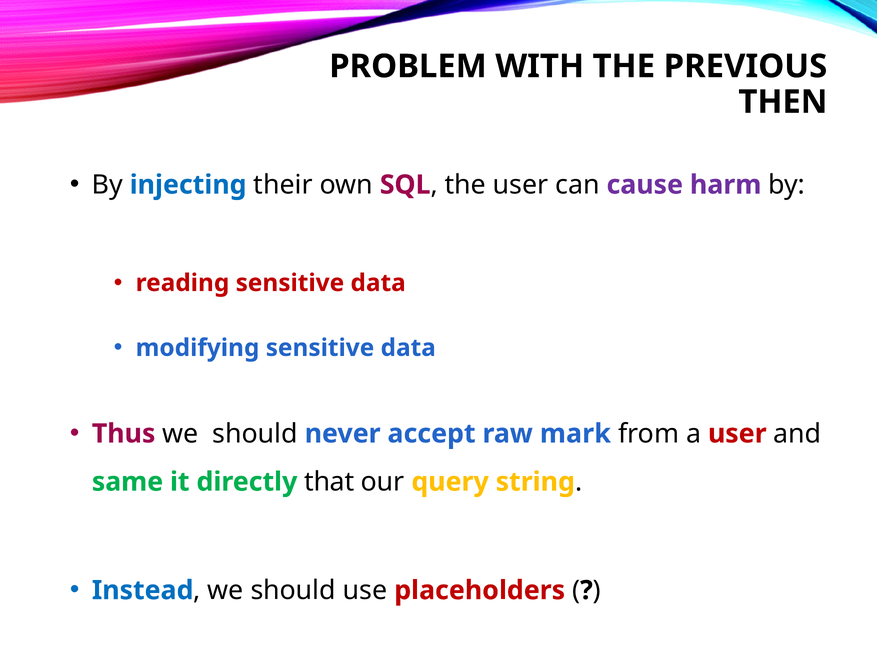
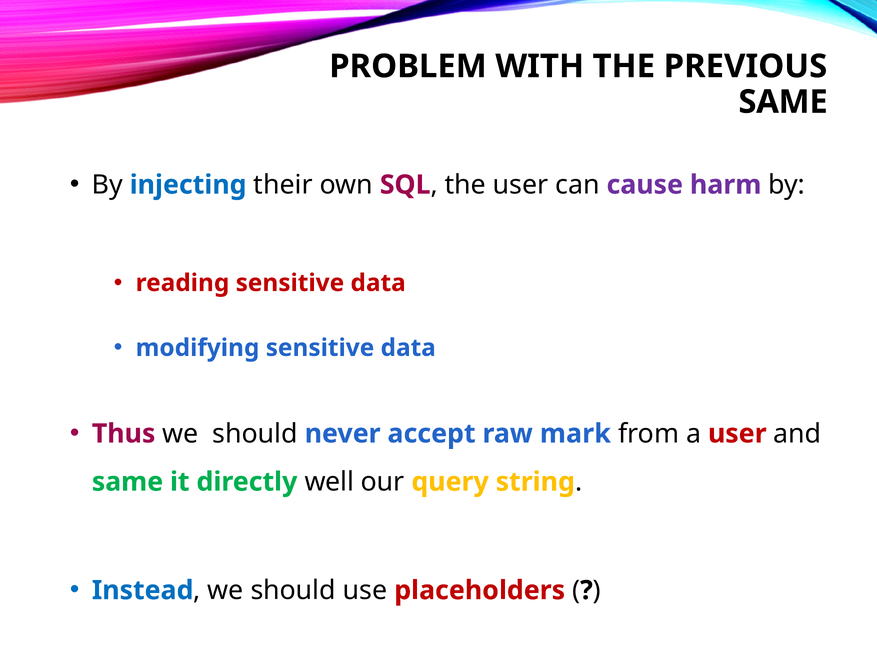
THEN: THEN -> SAME (783, 102)
that: that -> well (329, 482)
